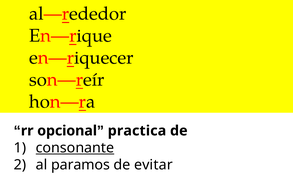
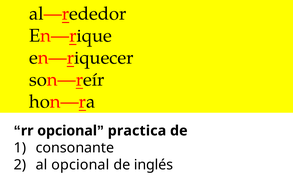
consonante underline: present -> none (75, 148)
al paramos: paramos -> opcional (80, 165)
evitar: evitar -> inglés (154, 165)
